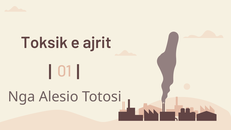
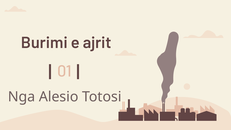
Toksik: Toksik -> Burimi (44, 43)
